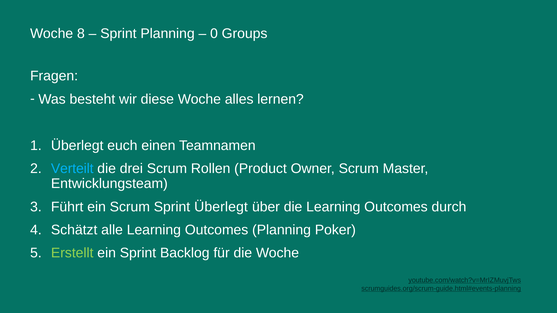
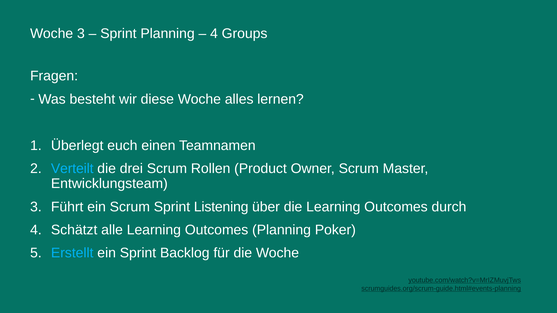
Woche 8: 8 -> 3 (81, 34)
0: 0 -> 4 (214, 34)
Sprint Überlegt: Überlegt -> Listening (221, 207)
Erstellt colour: light green -> light blue (72, 253)
